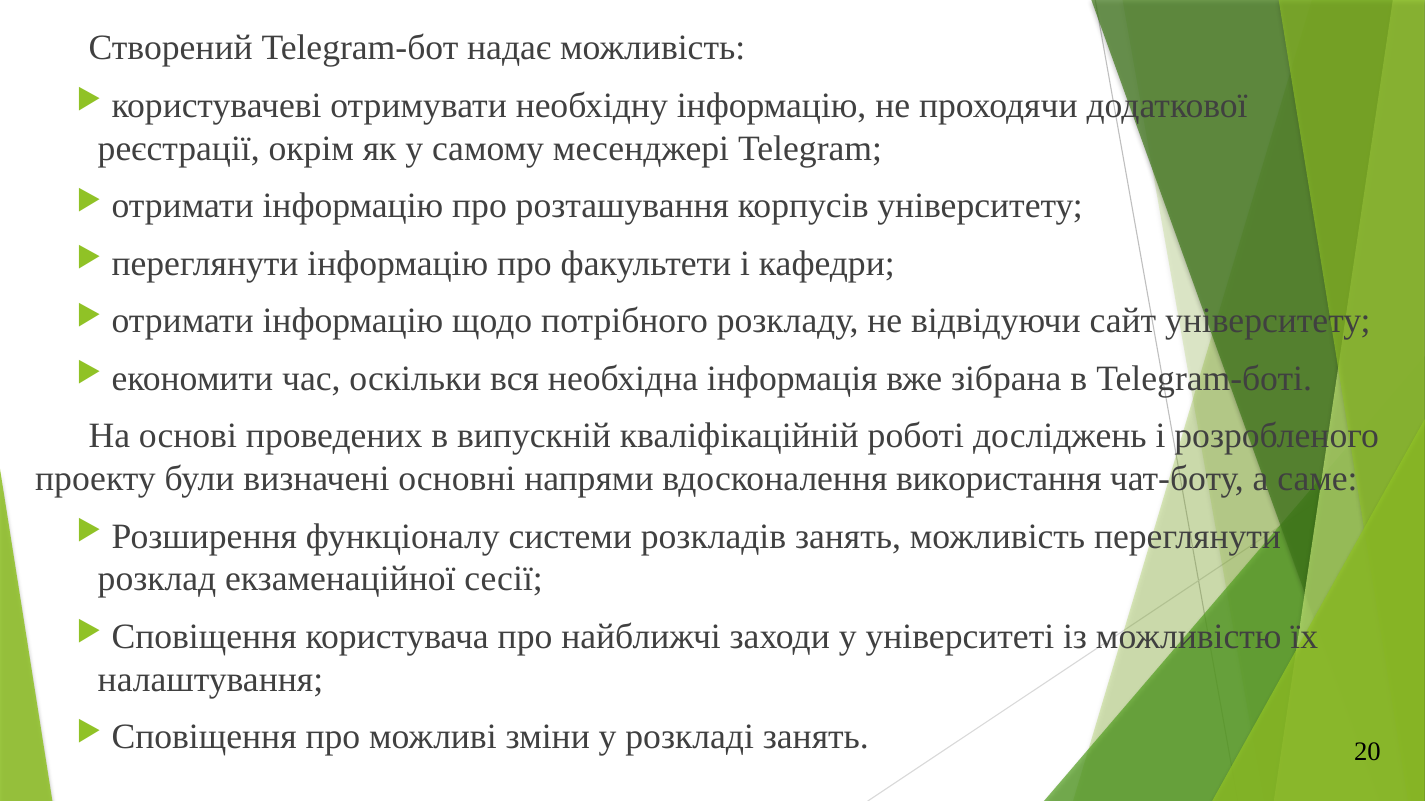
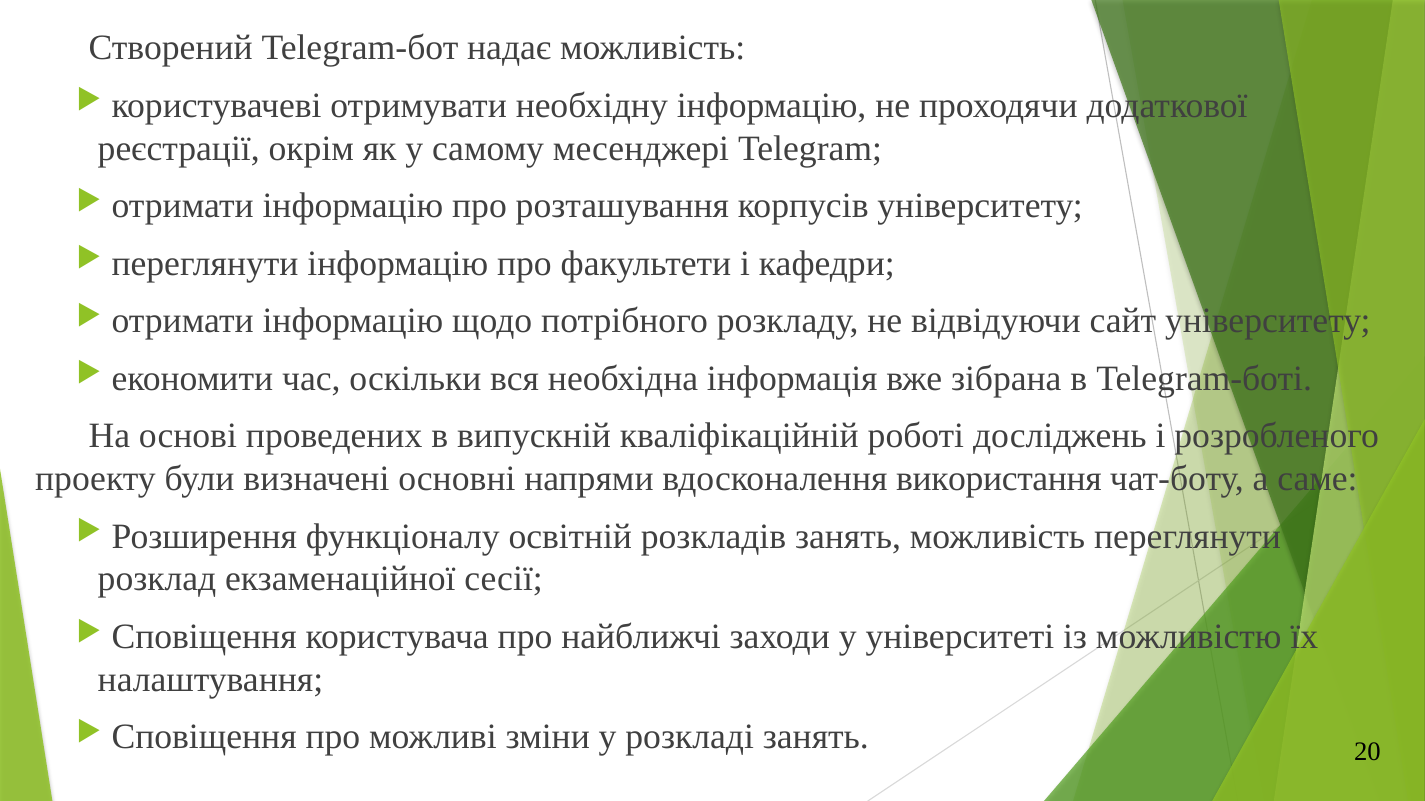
системи: системи -> освітній (570, 537)
